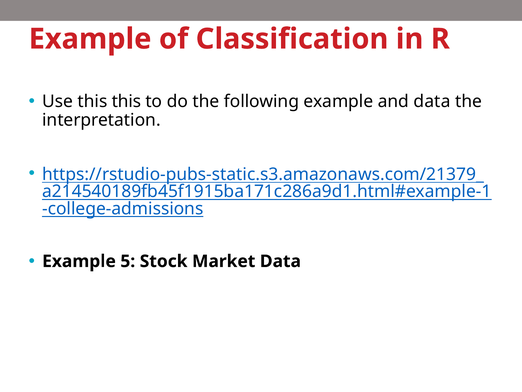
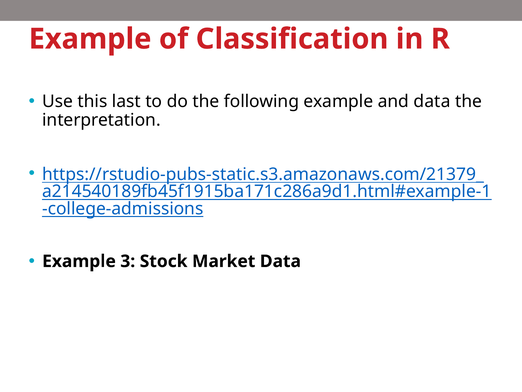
this this: this -> last (126, 101)
5: 5 -> 3 (128, 261)
